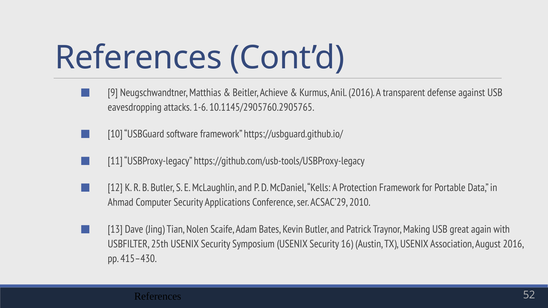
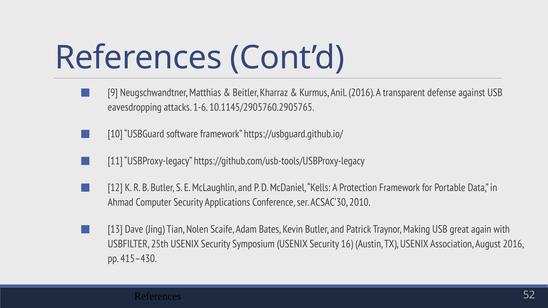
Achieve: Achieve -> Kharraz (274, 93)
ACSAC’29: ACSAC’29 -> ACSAC’30 (329, 203)
